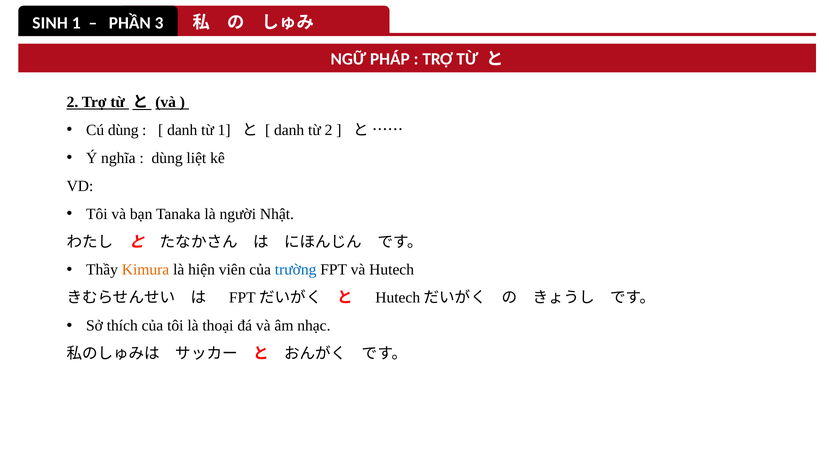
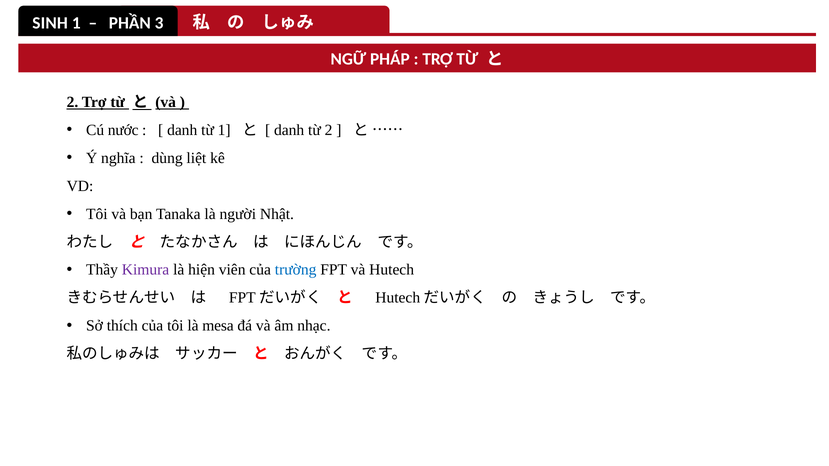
Cú dùng: dùng -> nước (123, 130)
Kimura colour: orange -> purple (146, 270)
thoại: thoại -> mesa (218, 326)
